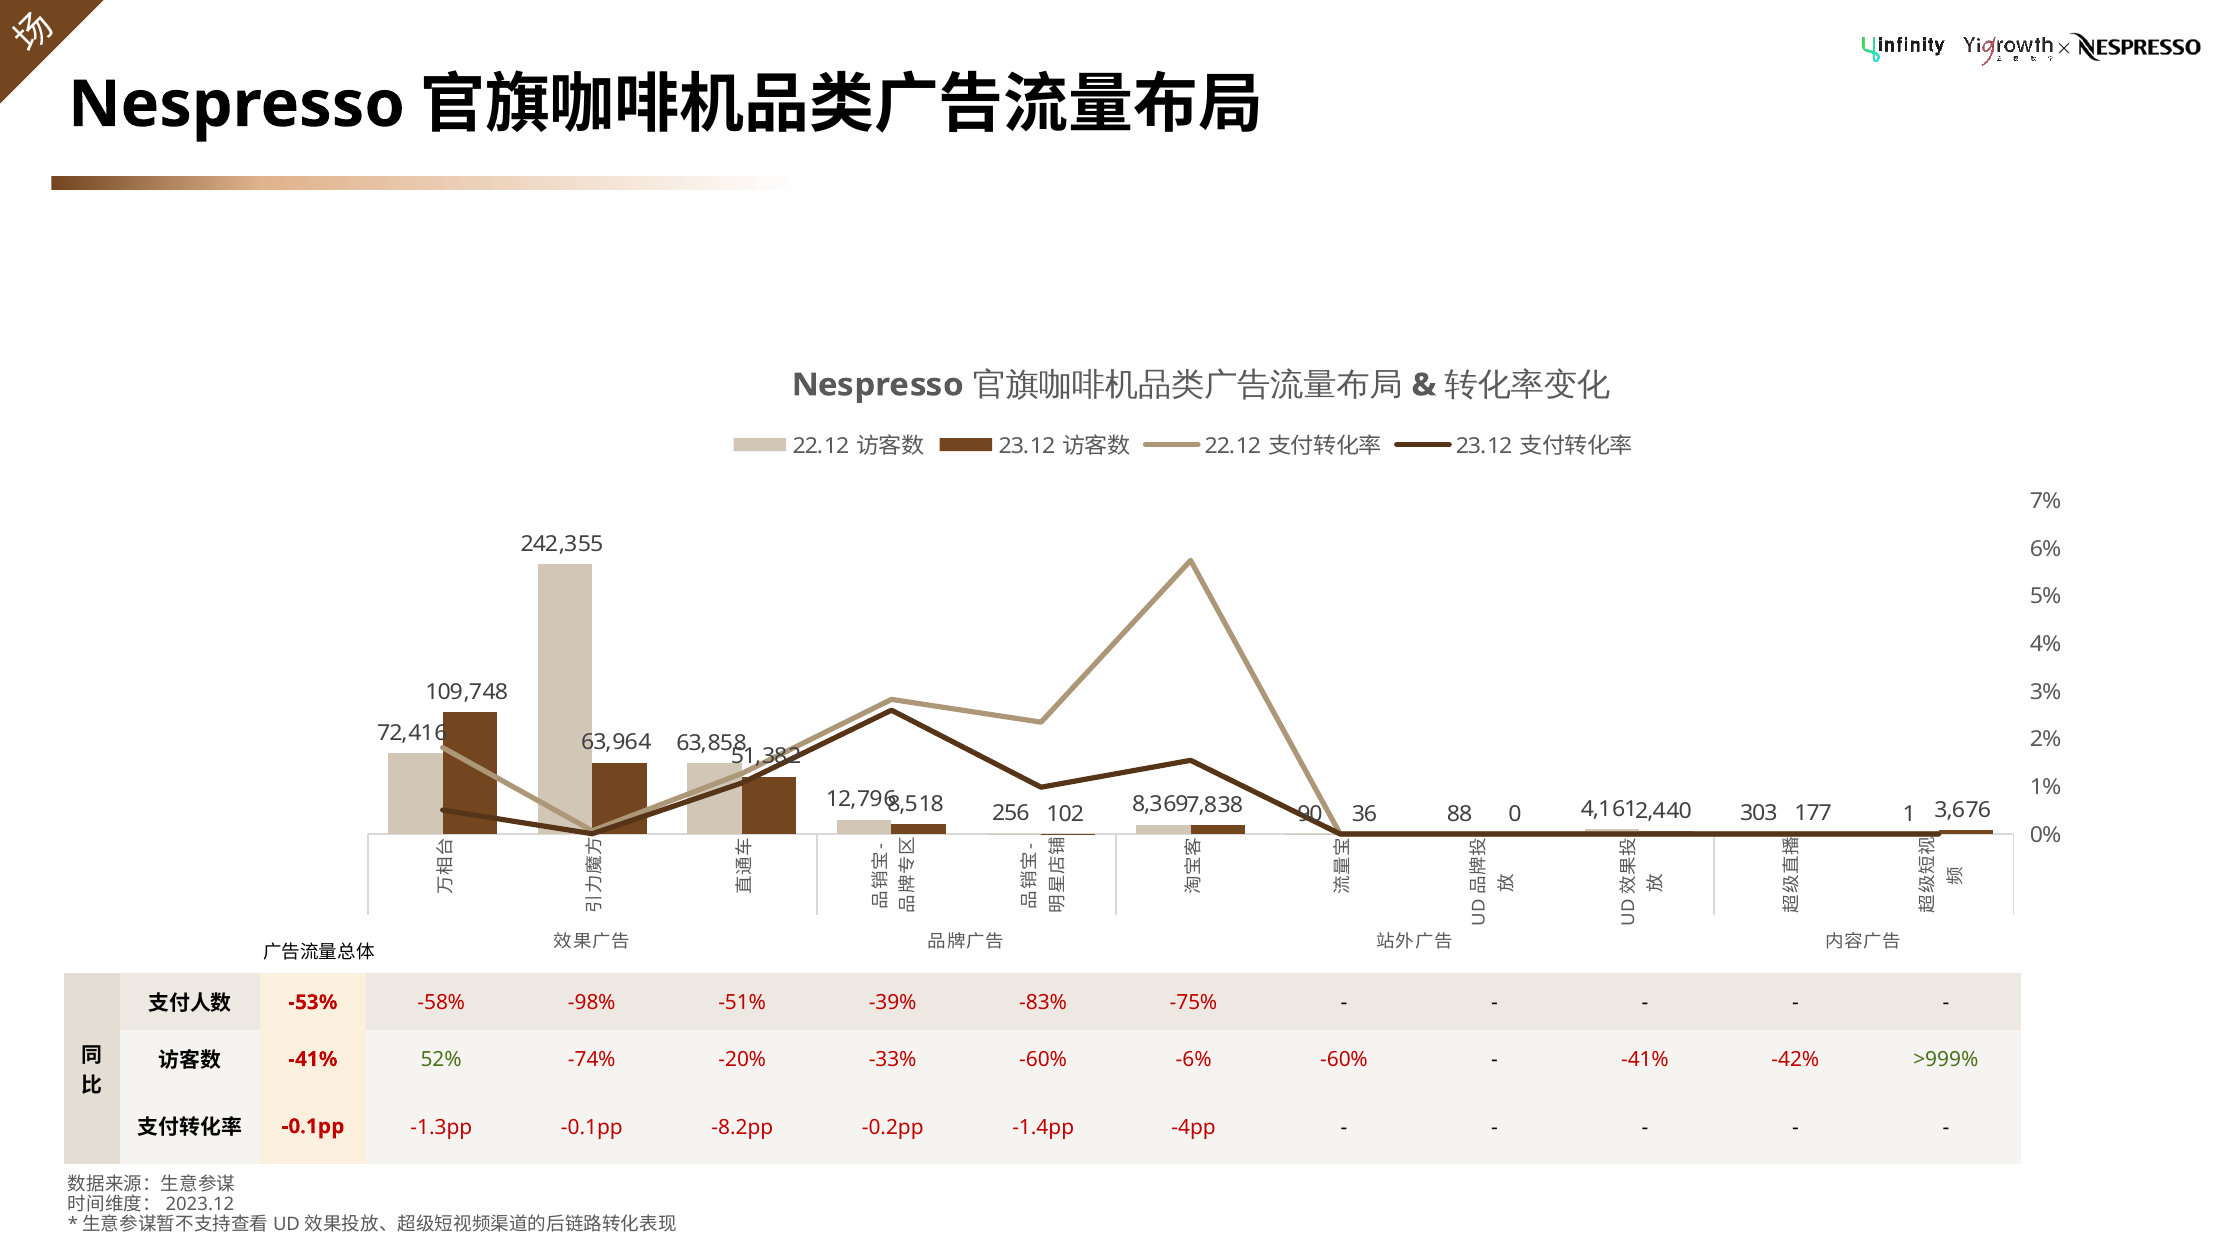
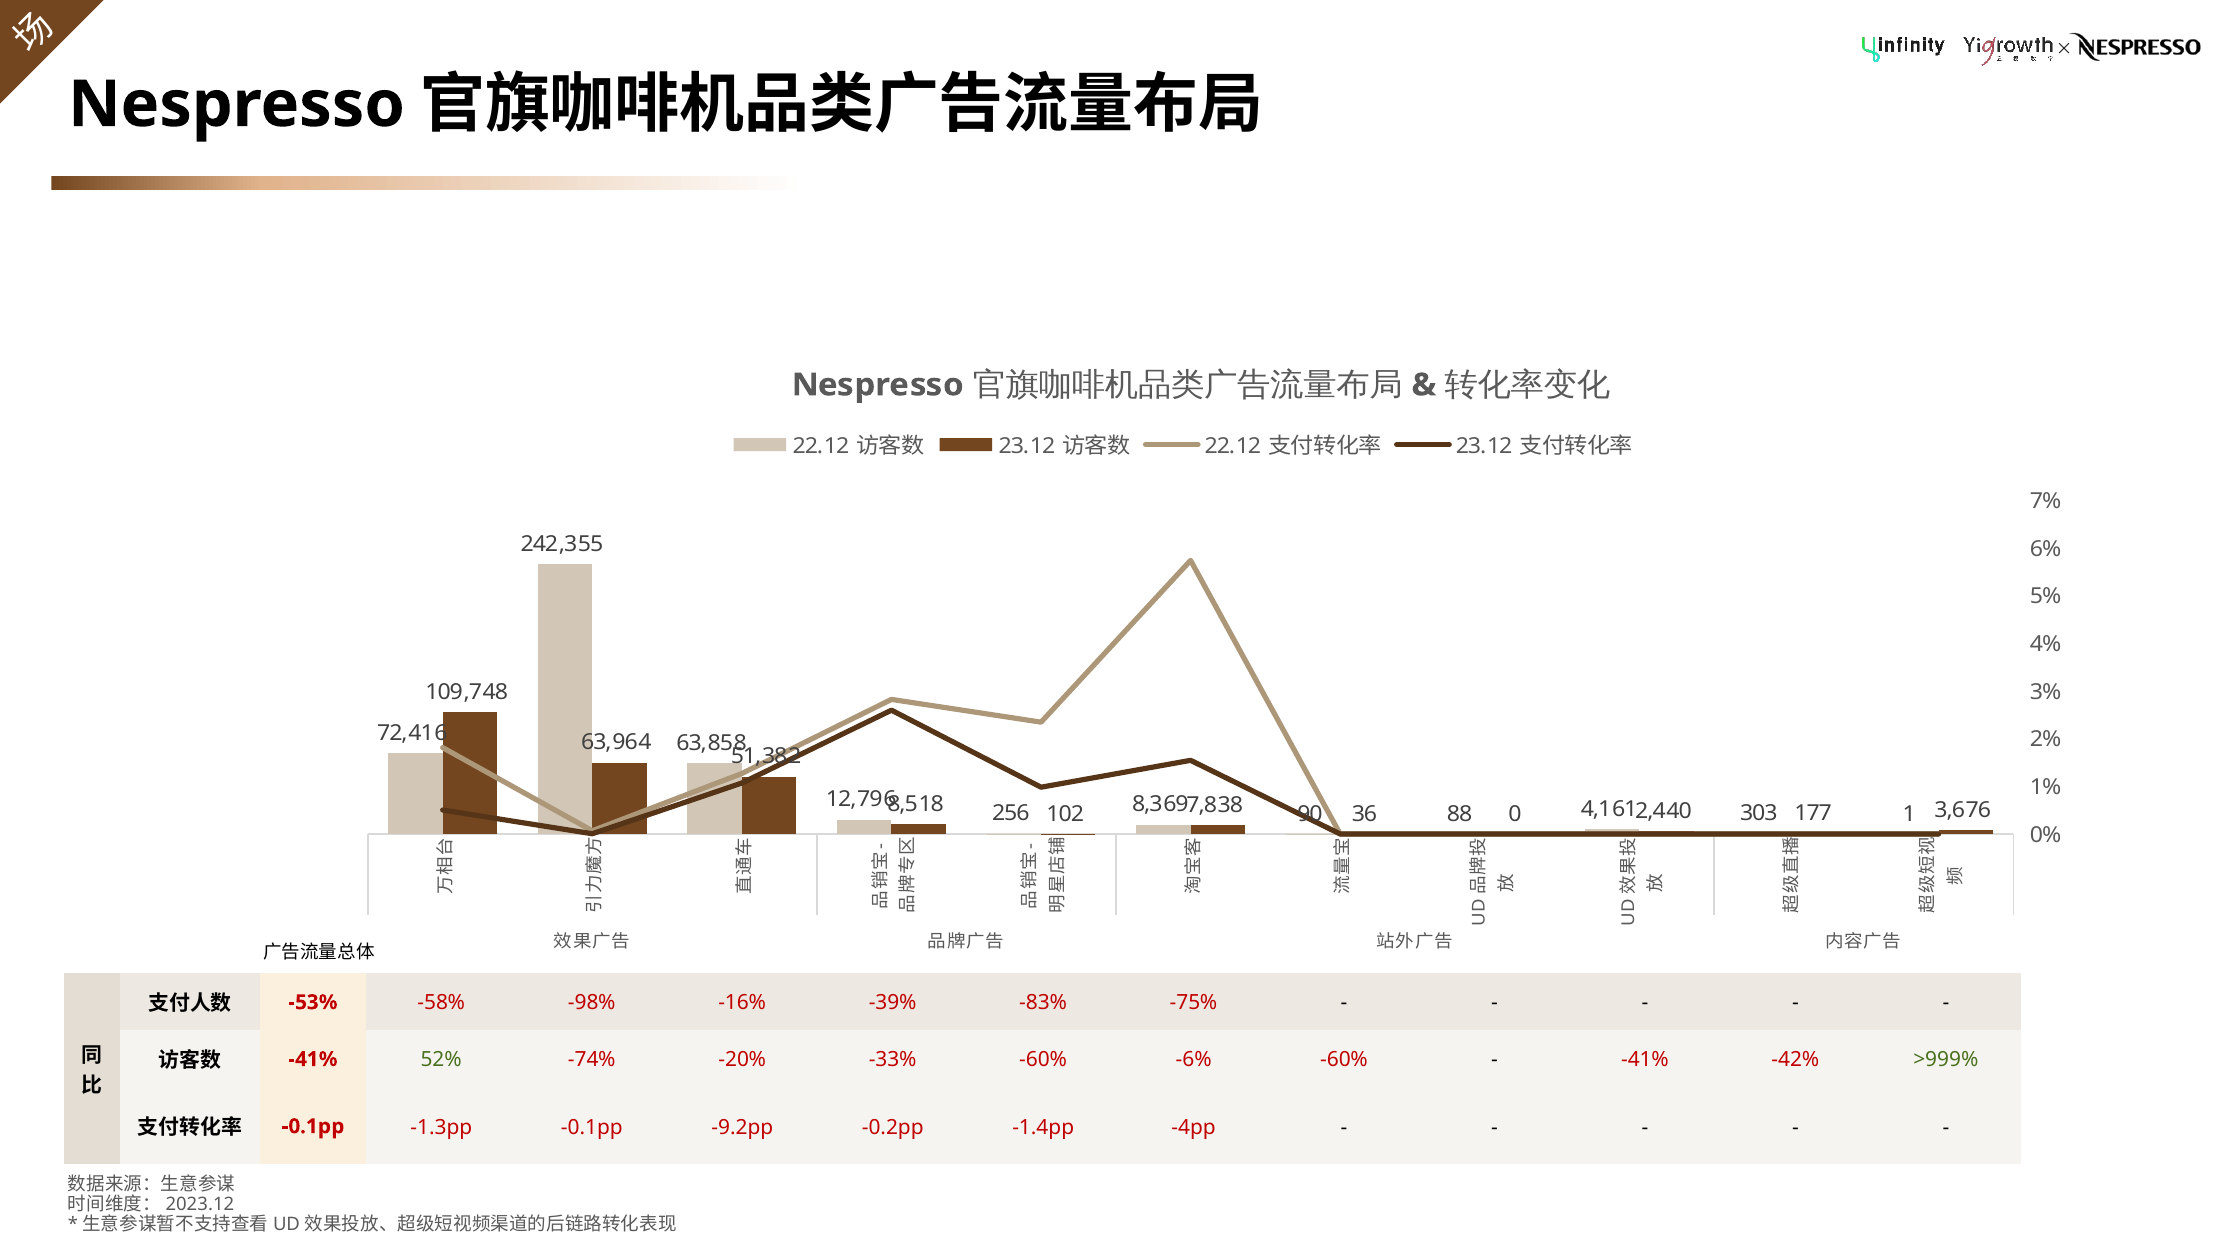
-51%: -51% -> -16% (742, 1003)
-8.2pp: -8.2pp -> -9.2pp (742, 1127)
